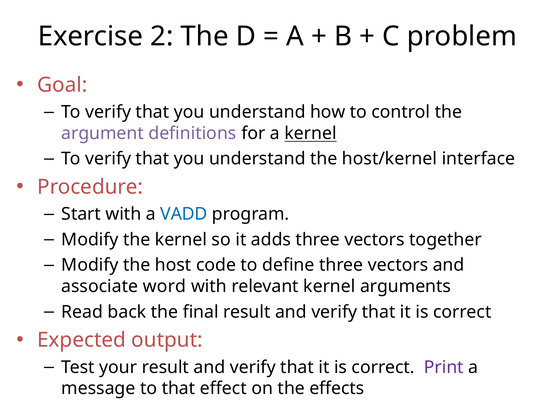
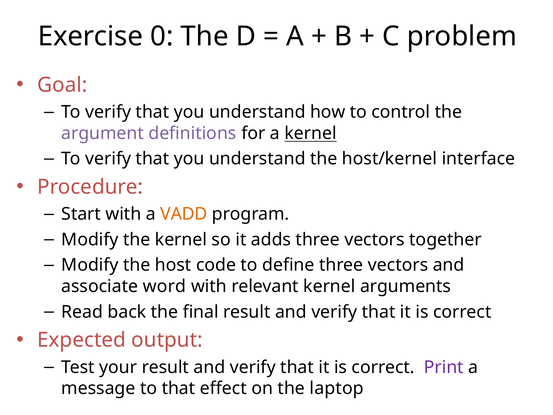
2: 2 -> 0 (162, 36)
VADD colour: blue -> orange (184, 214)
effects: effects -> laptop (337, 388)
